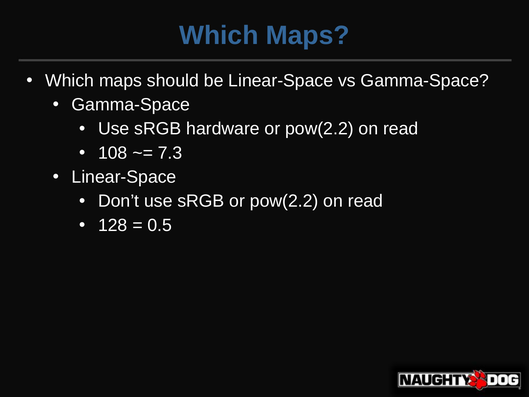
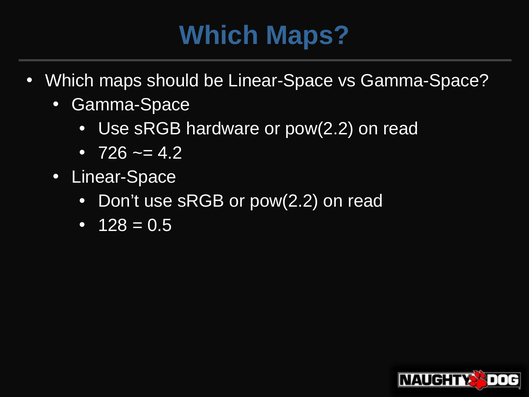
108: 108 -> 726 (113, 153)
7.3: 7.3 -> 4.2 (170, 153)
